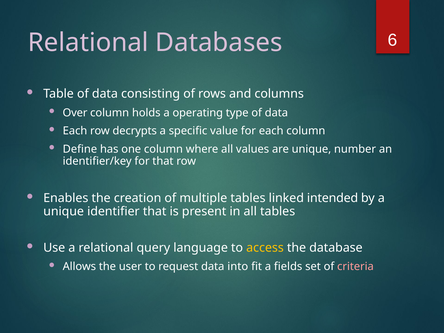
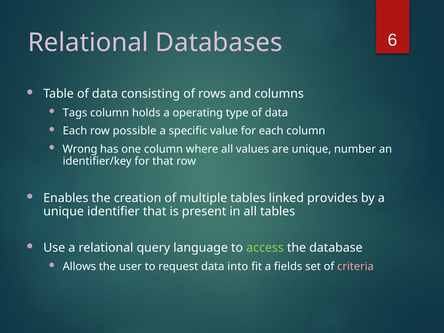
Over: Over -> Tags (75, 113)
decrypts: decrypts -> possible (135, 131)
Define: Define -> Wrong (80, 149)
intended: intended -> provides (332, 198)
access colour: yellow -> light green (265, 248)
